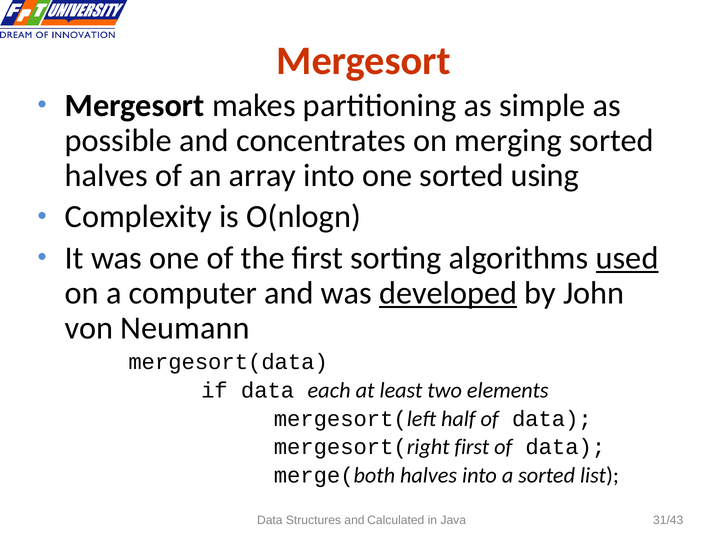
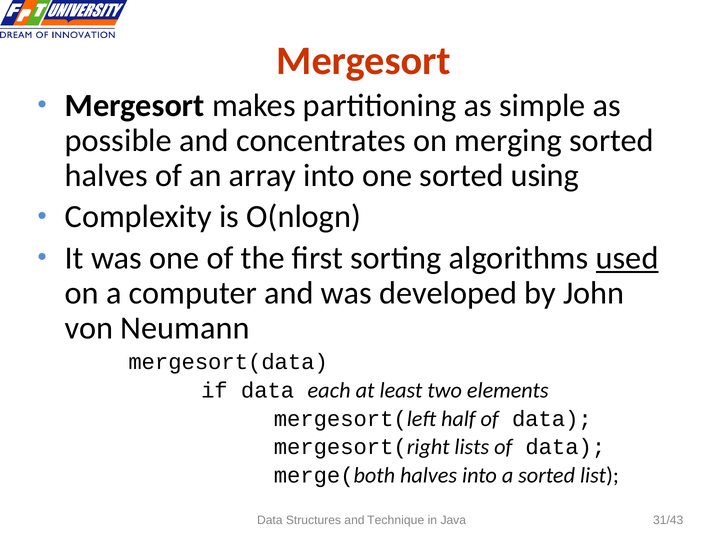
developed underline: present -> none (448, 293)
mergesort(right first: first -> lists (472, 447)
Calculated: Calculated -> Technique (396, 521)
